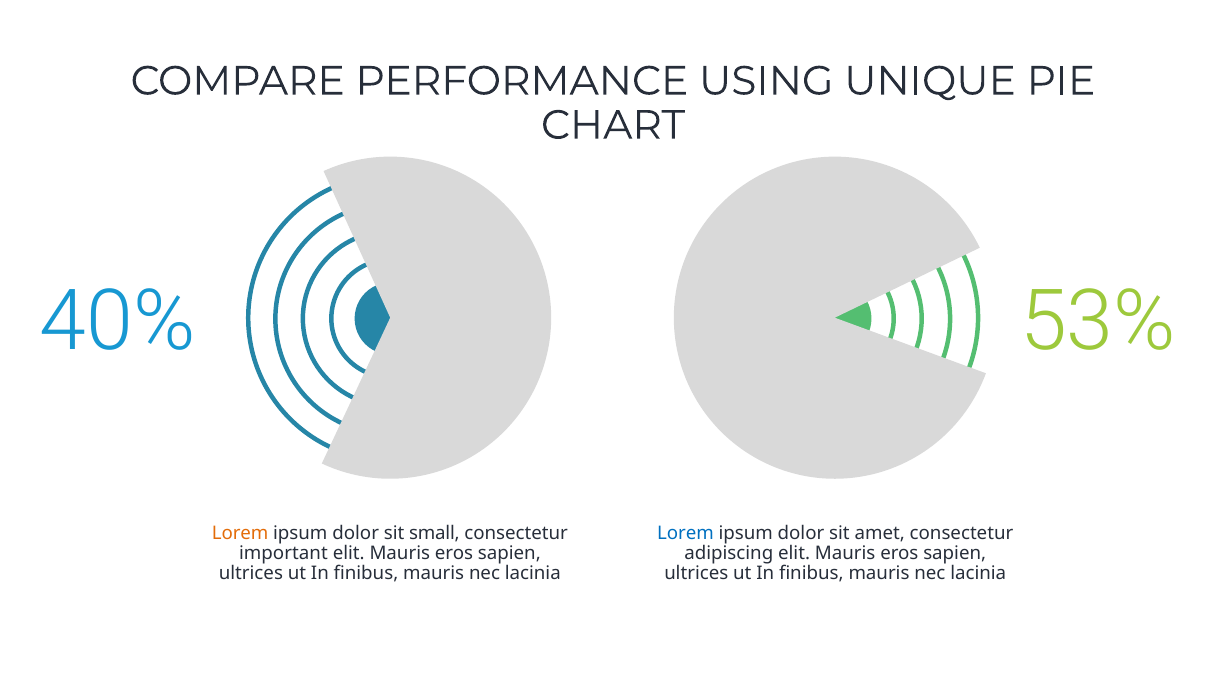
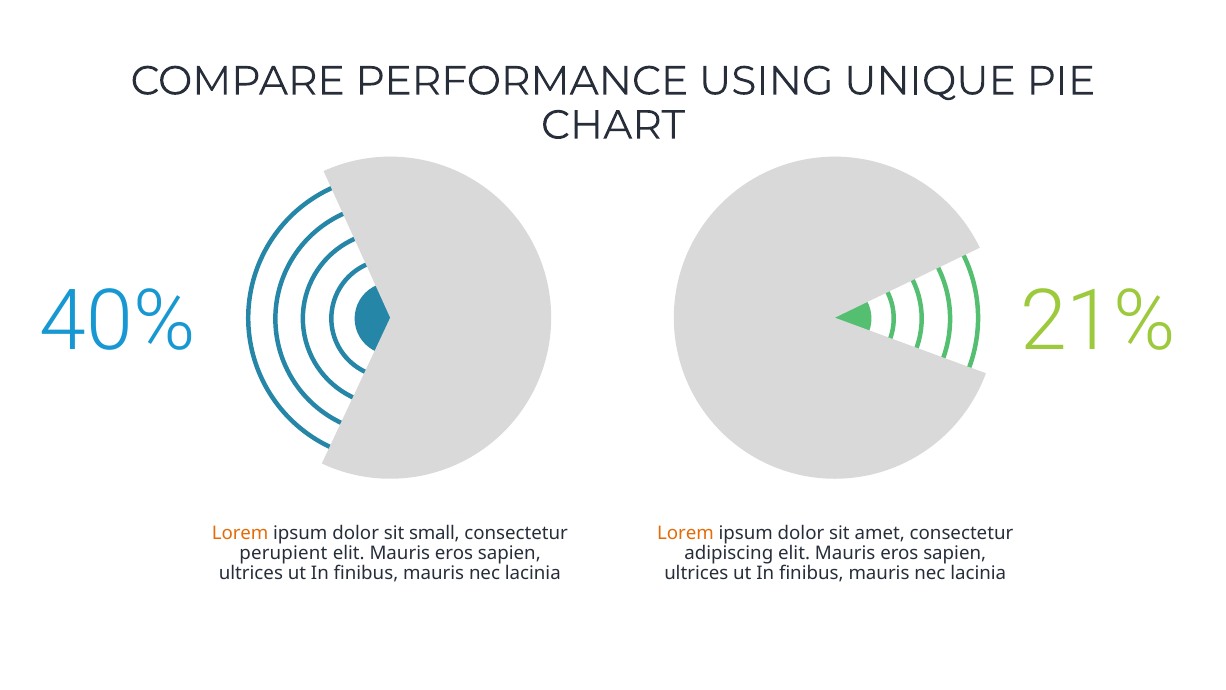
53%: 53% -> 21% (1098, 321)
Lorem colour: blue -> orange (685, 533)
important: important -> perupient (283, 553)
